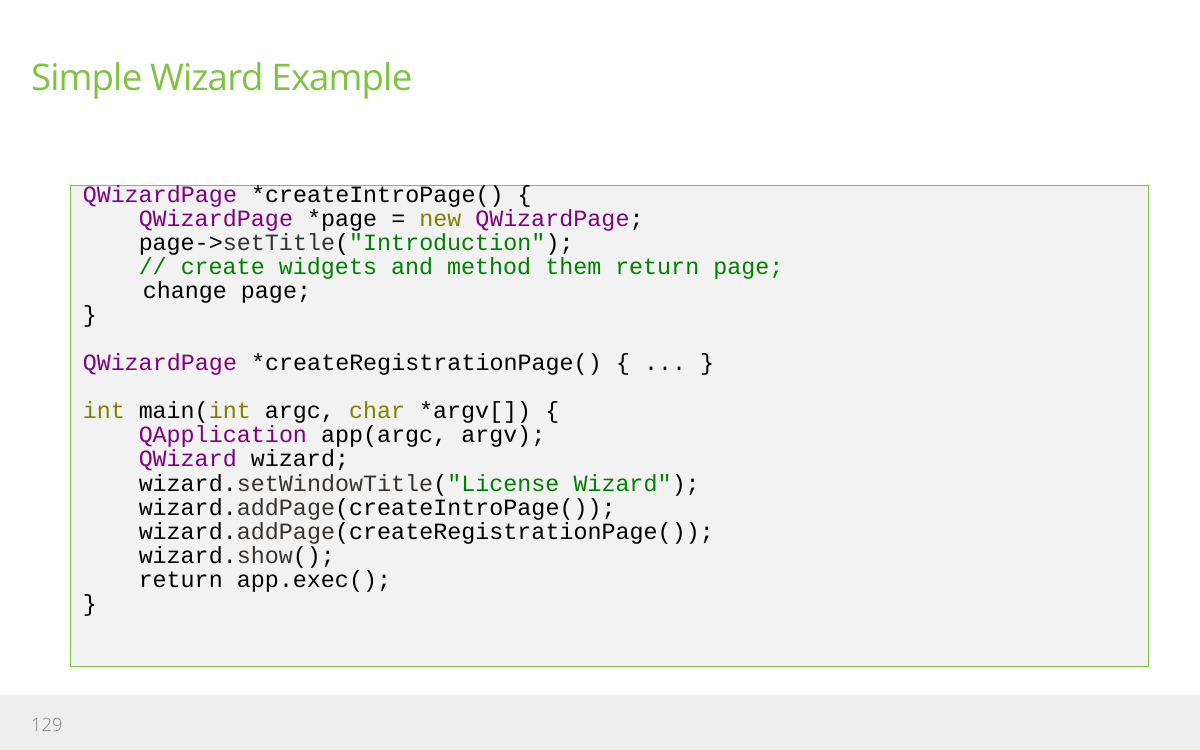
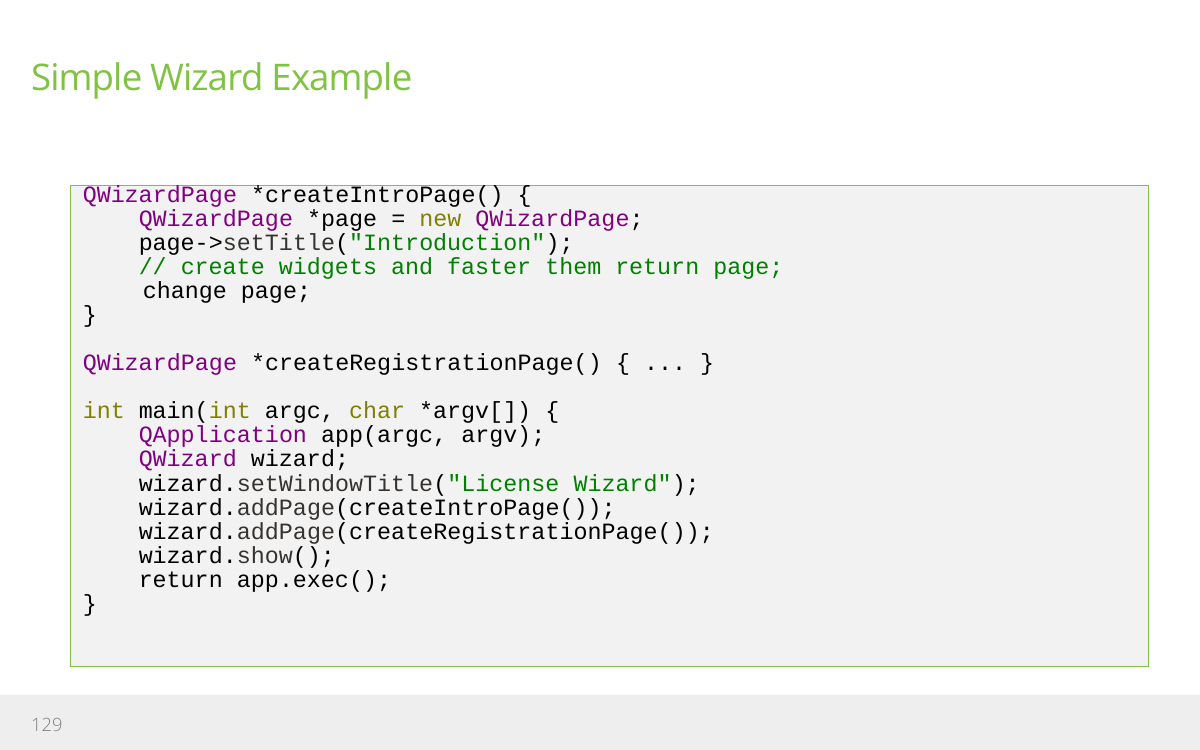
method: method -> faster (489, 267)
